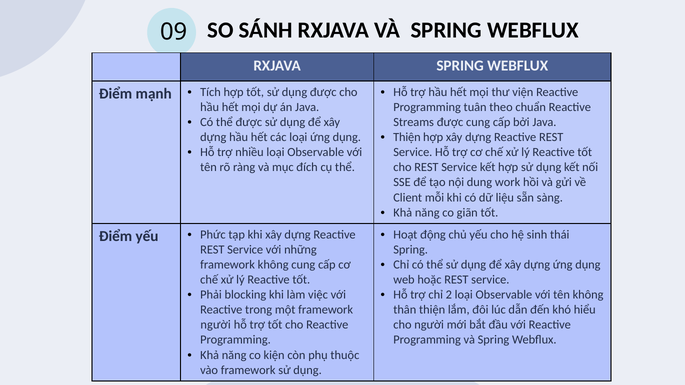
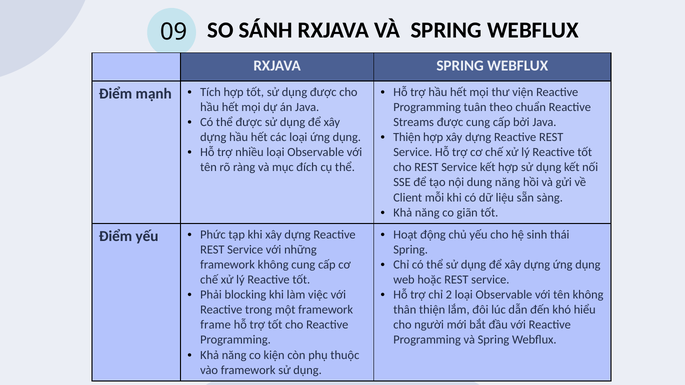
dung work: work -> năng (508, 183)
người: người -> frame (216, 325)
